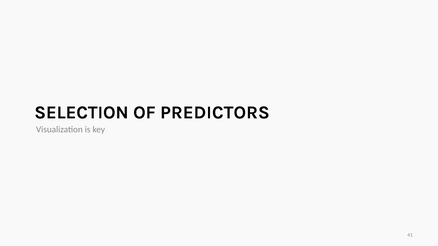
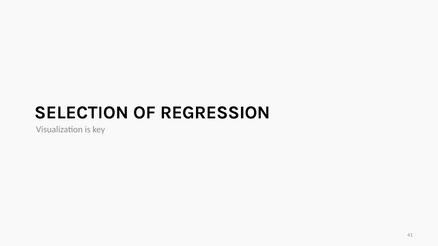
PREDICTORS: PREDICTORS -> REGRESSION (215, 113)
